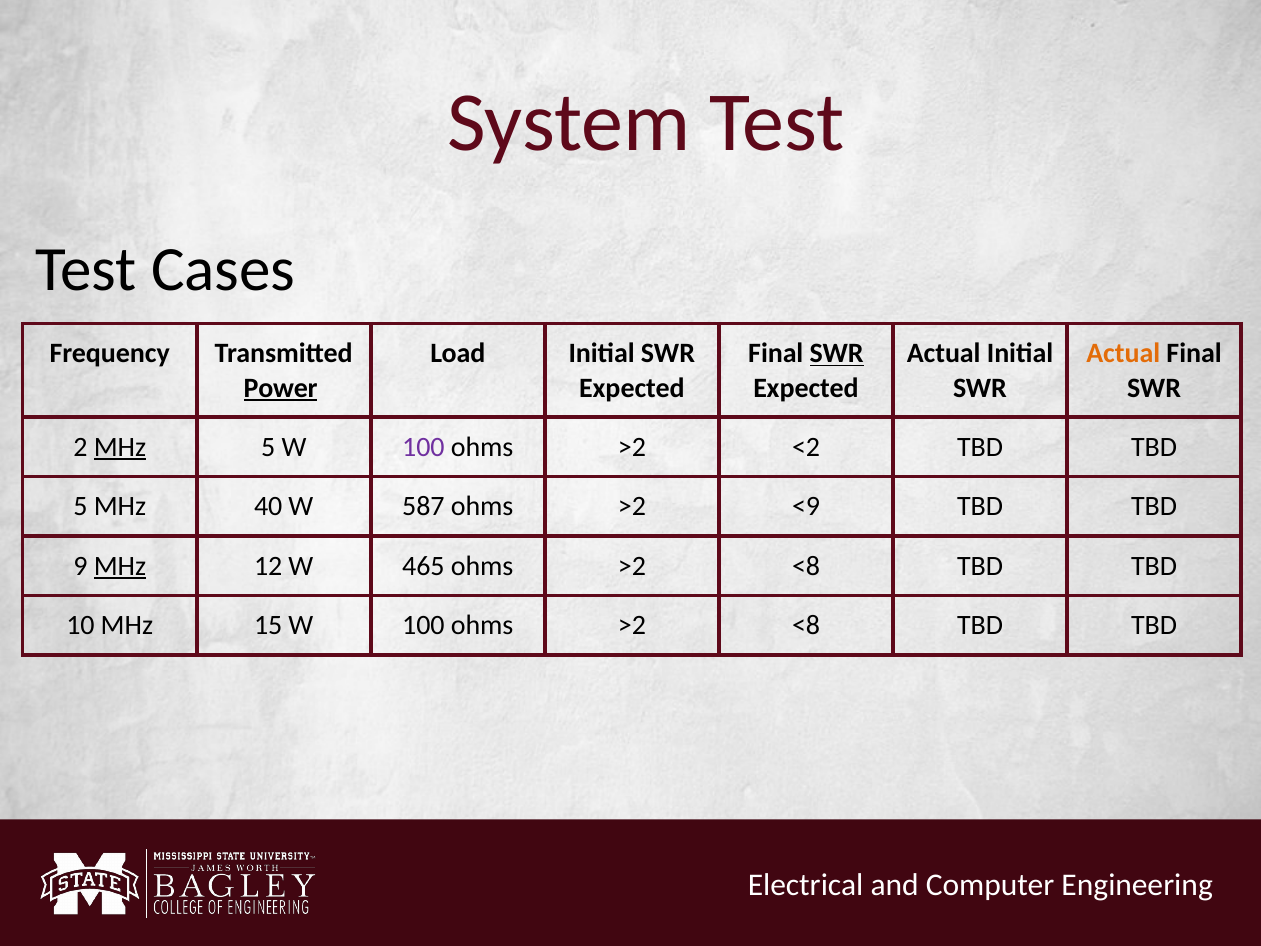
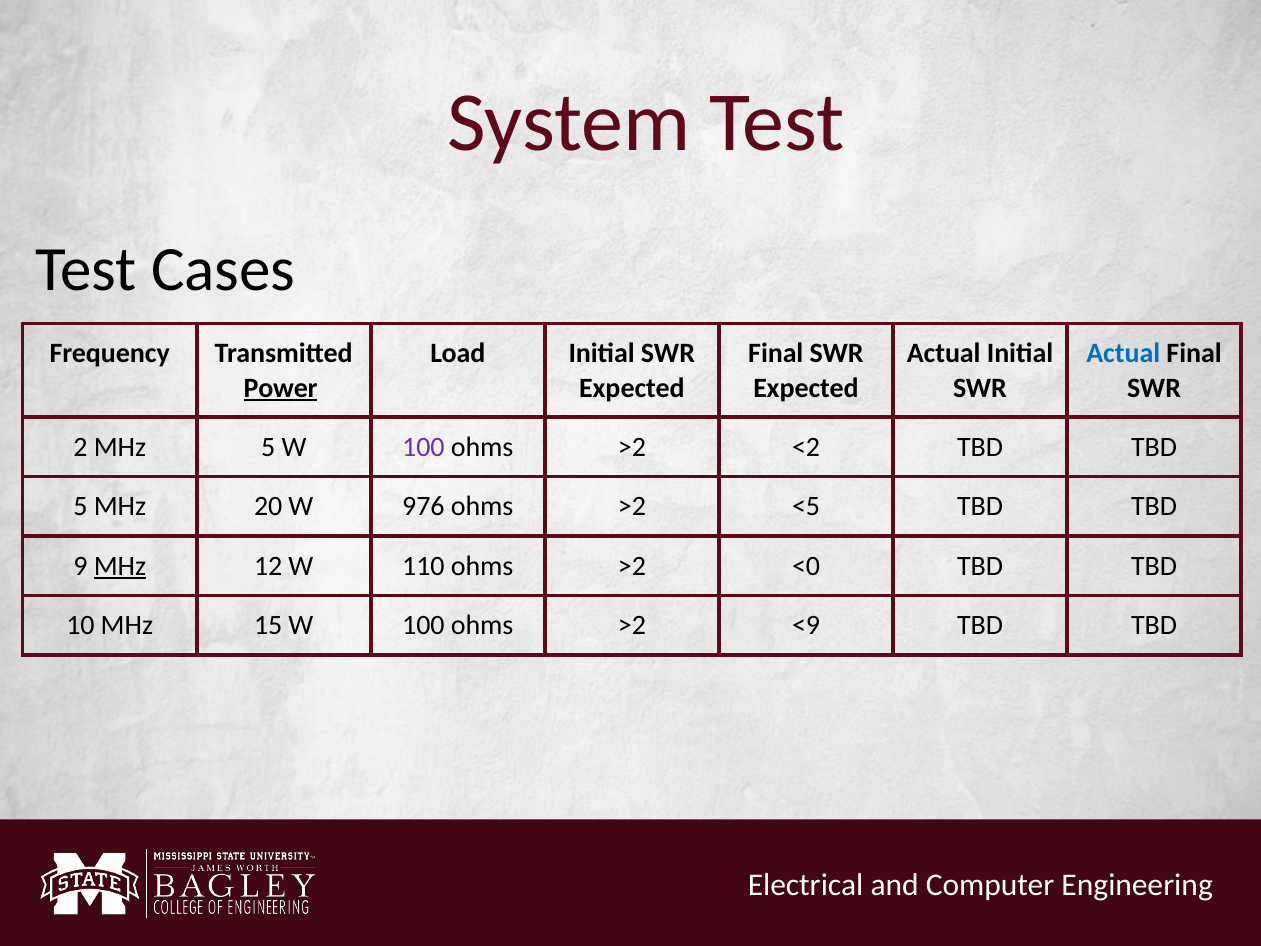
SWR underline: present -> none (837, 353)
Actual colour: orange -> blue (1123, 353)
MHz underline: present -> none (120, 447)
40: 40 -> 20 (268, 507)
587: 587 -> 976 (423, 507)
<9: <9 -> <5 (806, 507)
465: 465 -> 110 (423, 566)
<8: <8 -> <0 (806, 566)
100 ohms >2 <8: <8 -> <9 (806, 625)
